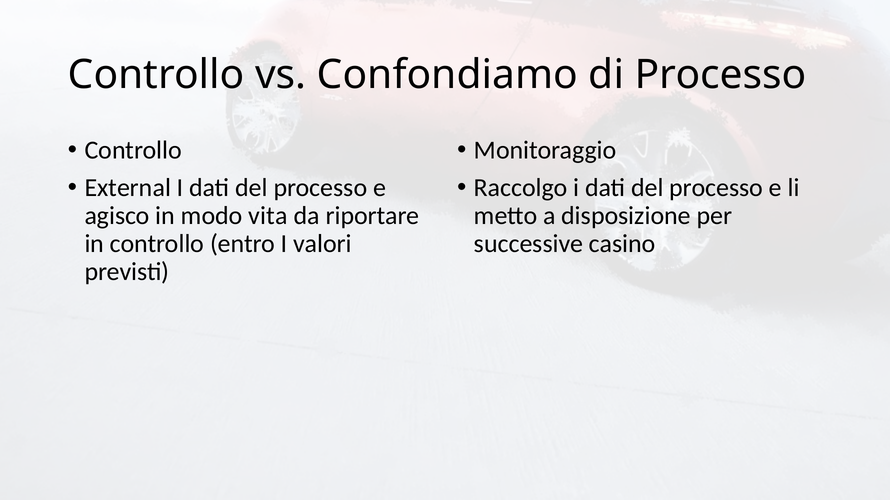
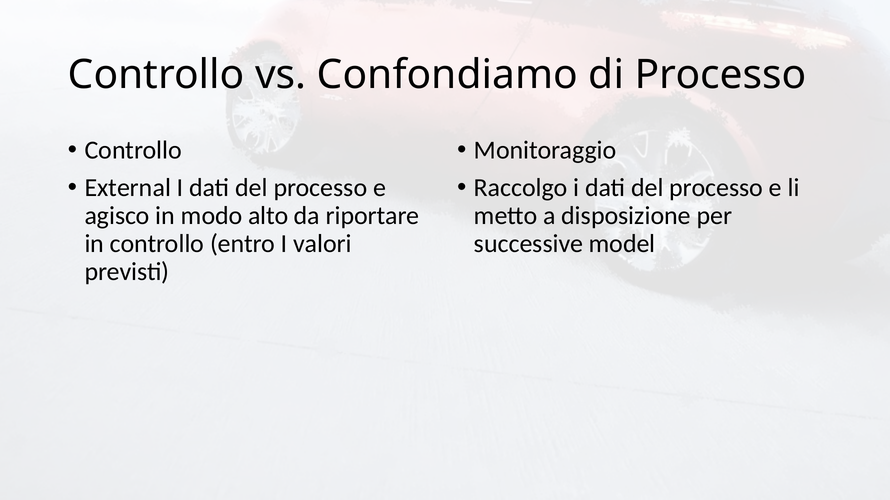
vita: vita -> alto (268, 216)
casino: casino -> model (622, 244)
